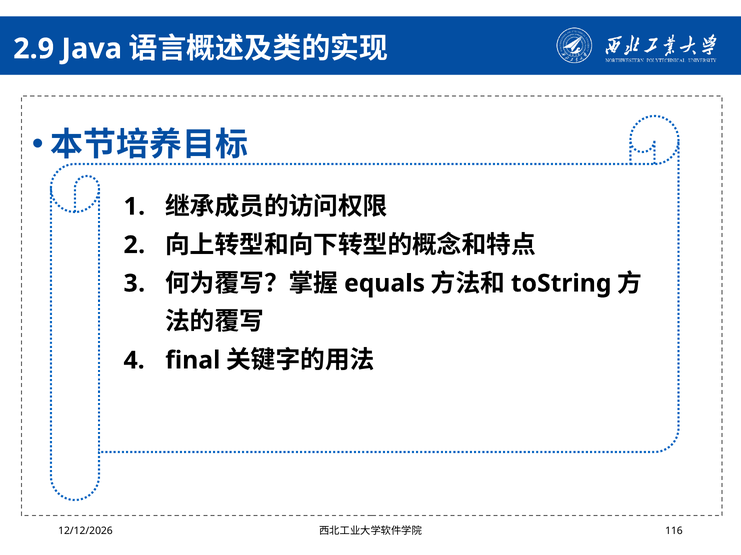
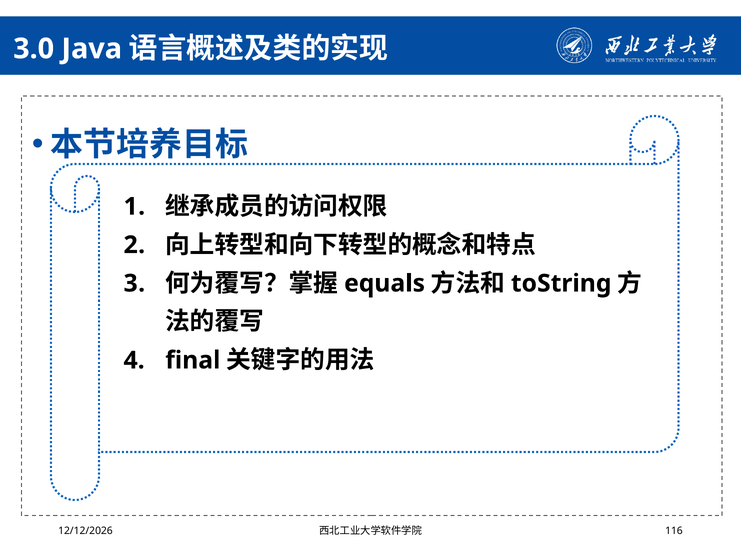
2.9: 2.9 -> 3.0 (34, 49)
